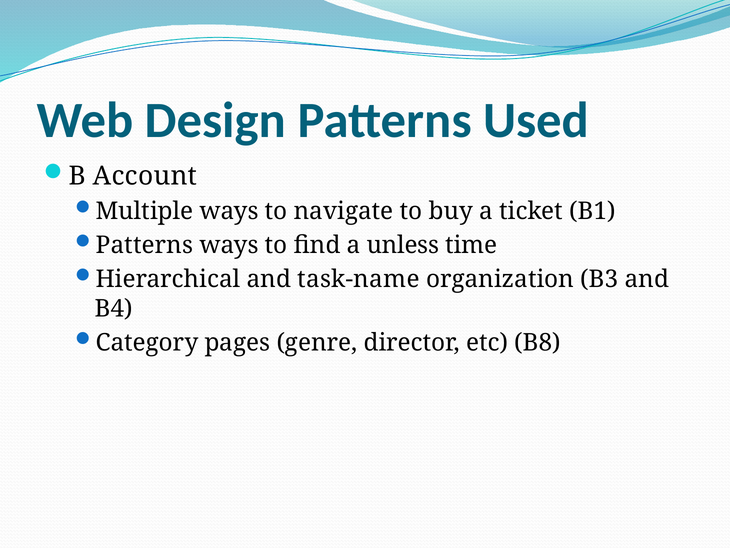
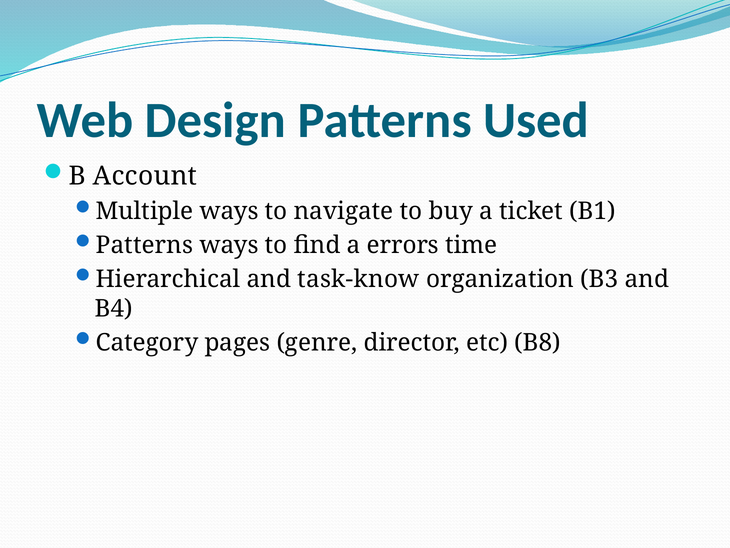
unless: unless -> errors (403, 245)
task-name: task-name -> task-know (358, 279)
